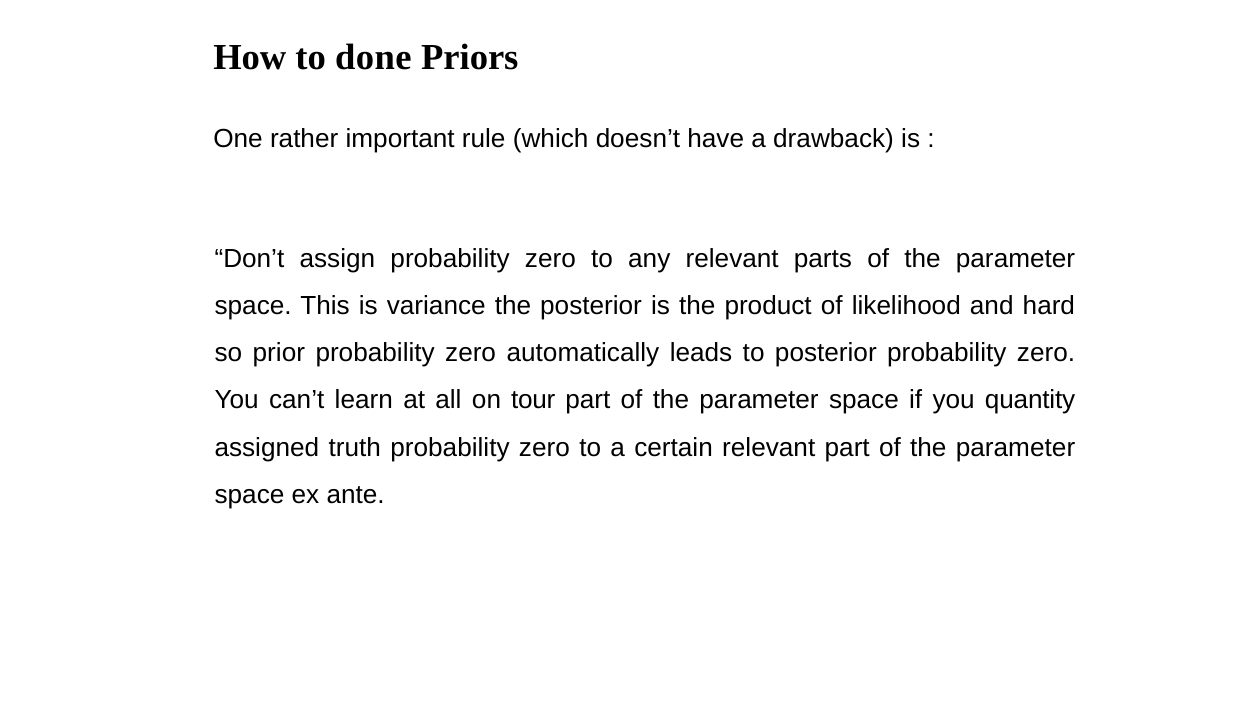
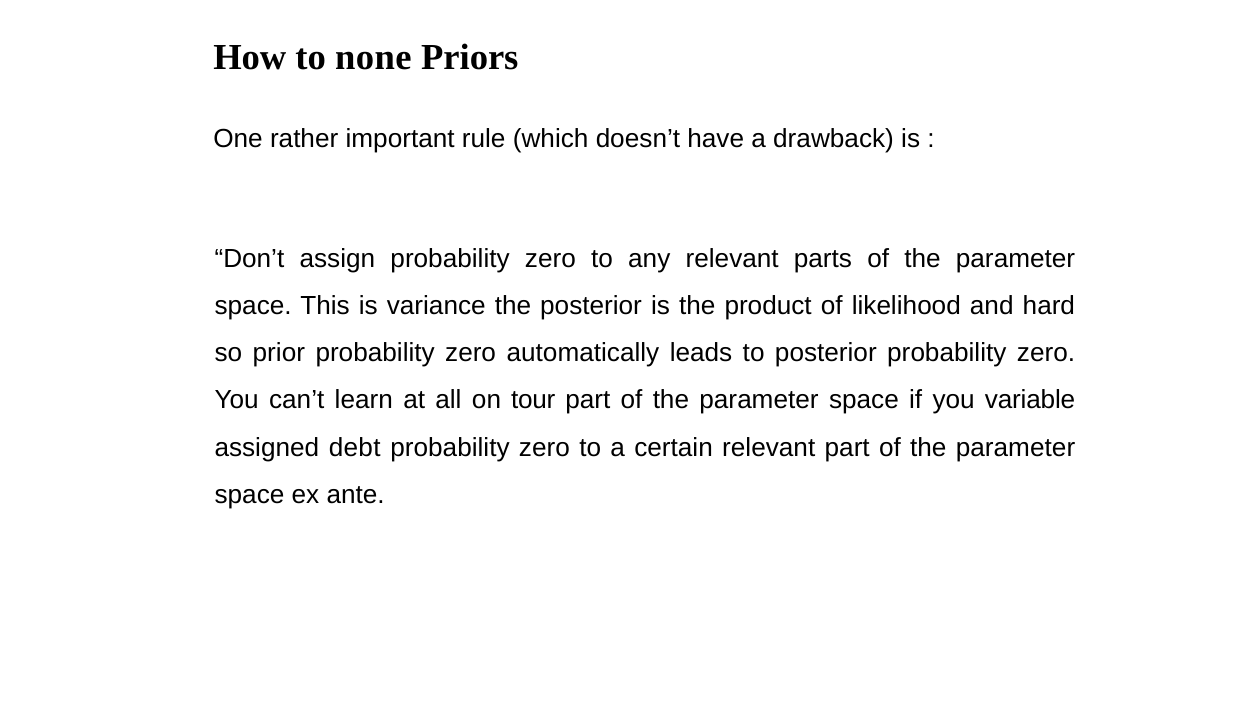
done: done -> none (373, 57)
quantity: quantity -> variable (1030, 400)
truth: truth -> debt (355, 447)
